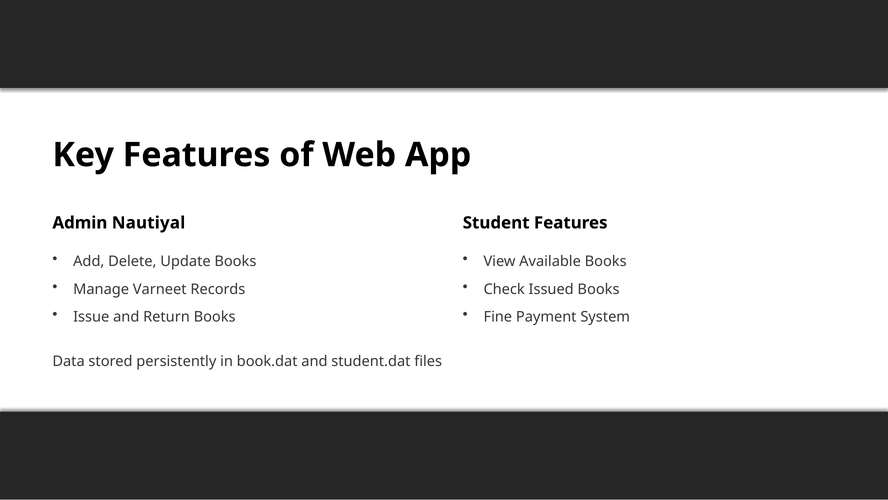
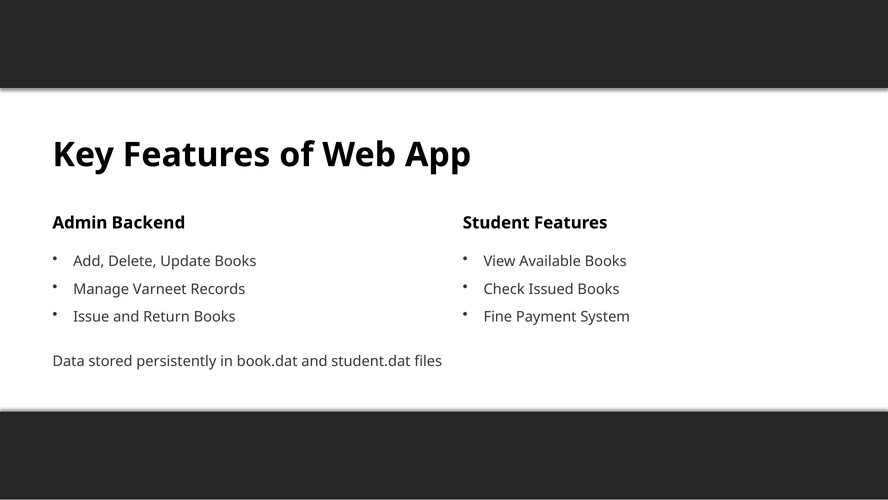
Nautiyal: Nautiyal -> Backend (148, 223)
